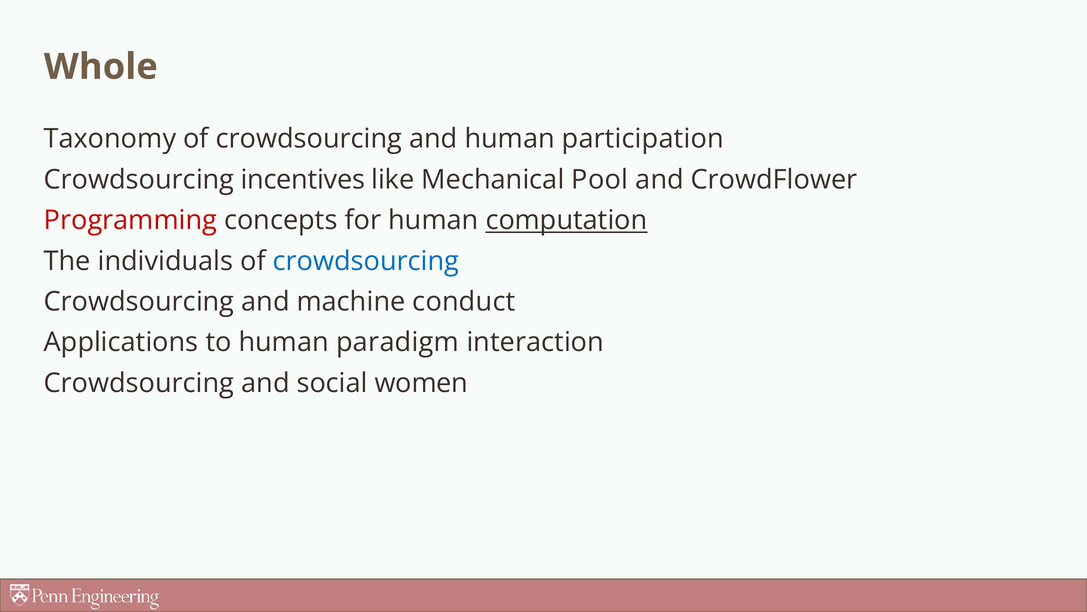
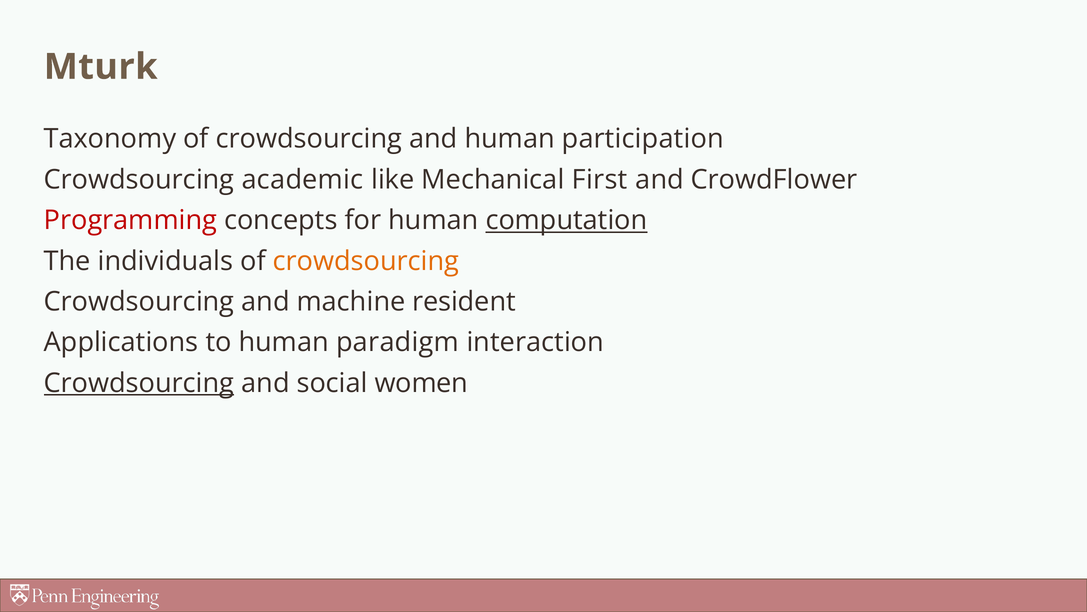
Whole: Whole -> Mturk (101, 67)
incentives: incentives -> academic (303, 179)
Pool: Pool -> First (600, 179)
crowdsourcing colour: blue -> orange (366, 261)
conduct: conduct -> resident (464, 301)
Crowdsourcing underline: none -> present (139, 383)
